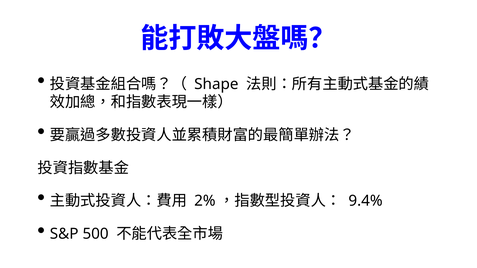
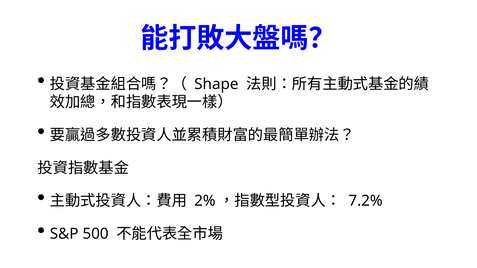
9.4%: 9.4% -> 7.2% (366, 201)
